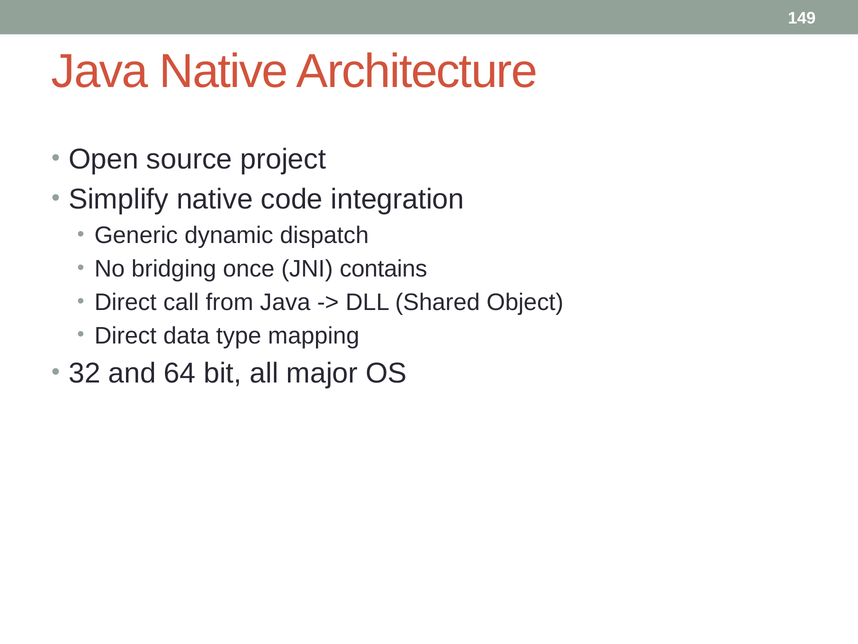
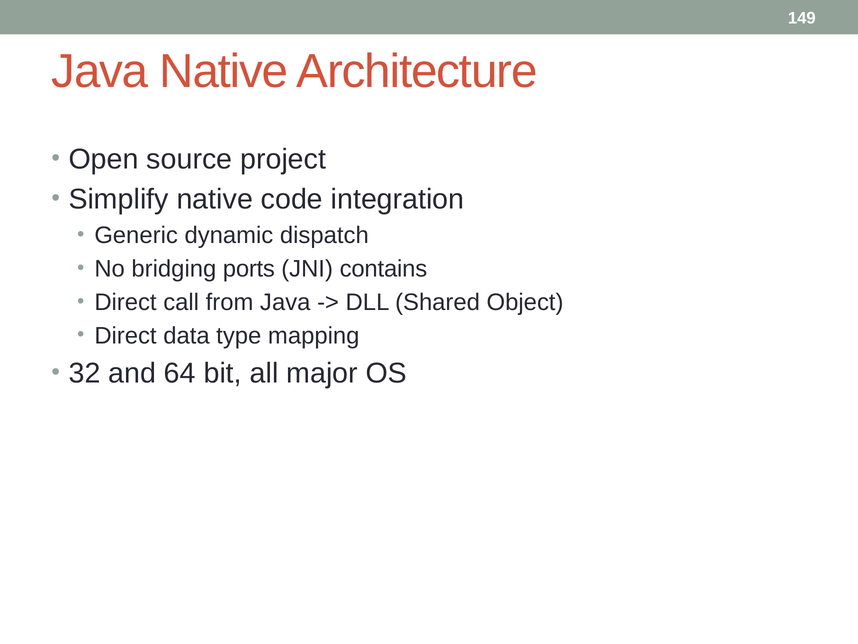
once: once -> ports (249, 269)
